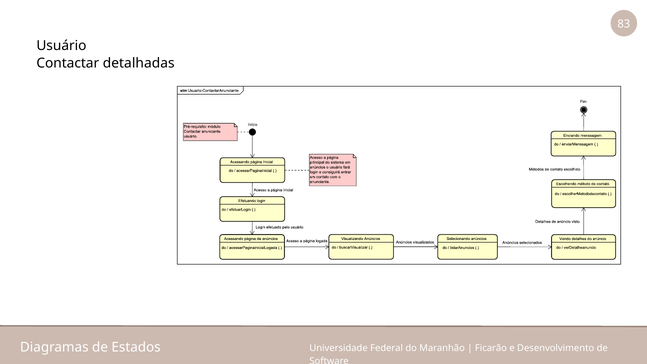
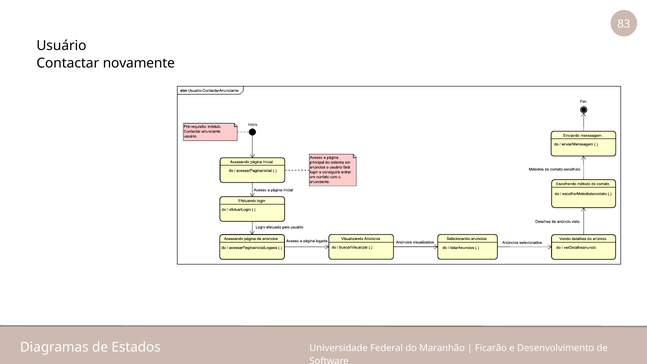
detalhadas: detalhadas -> novamente (139, 63)
